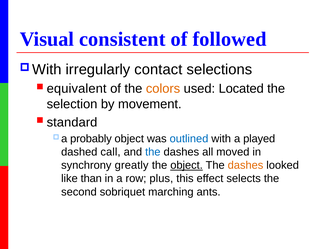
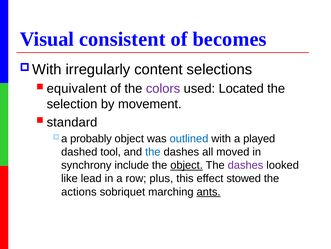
followed: followed -> becomes (230, 39)
contact: contact -> content (158, 69)
colors colour: orange -> purple (163, 88)
call: call -> tool (111, 152)
greatly: greatly -> include (132, 165)
dashes colour: orange -> purple (246, 165)
than: than -> lead (91, 178)
selects: selects -> stowed (244, 178)
second: second -> actions (79, 191)
ants underline: none -> present (209, 191)
